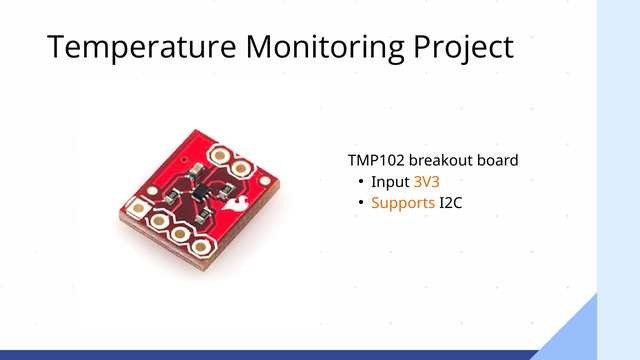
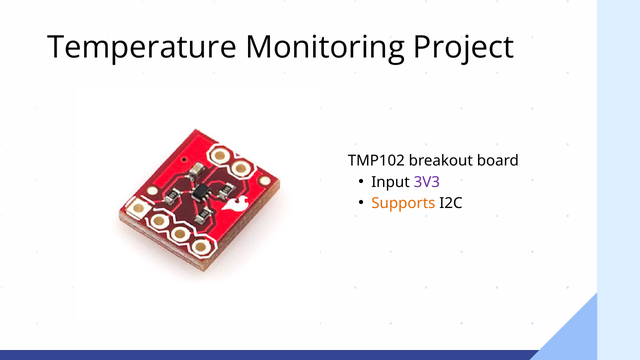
3V3 colour: orange -> purple (427, 182)
